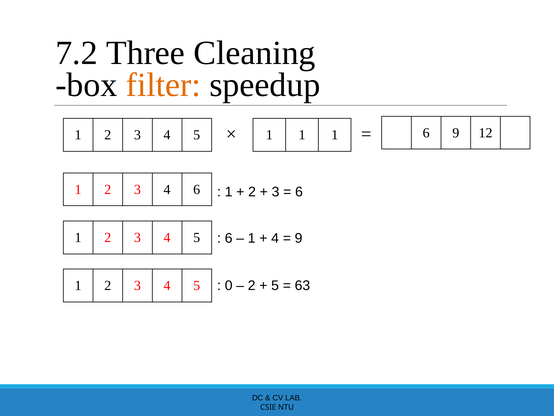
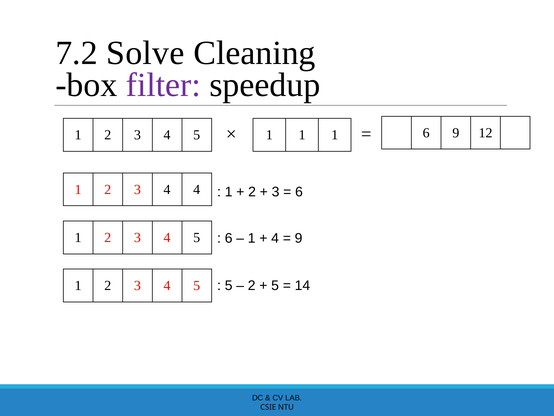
Three: Three -> Solve (145, 53)
filter colour: orange -> purple (163, 85)
4 6: 6 -> 4 (197, 189)
0: 0 -> 5 (229, 285)
63: 63 -> 14 (302, 285)
